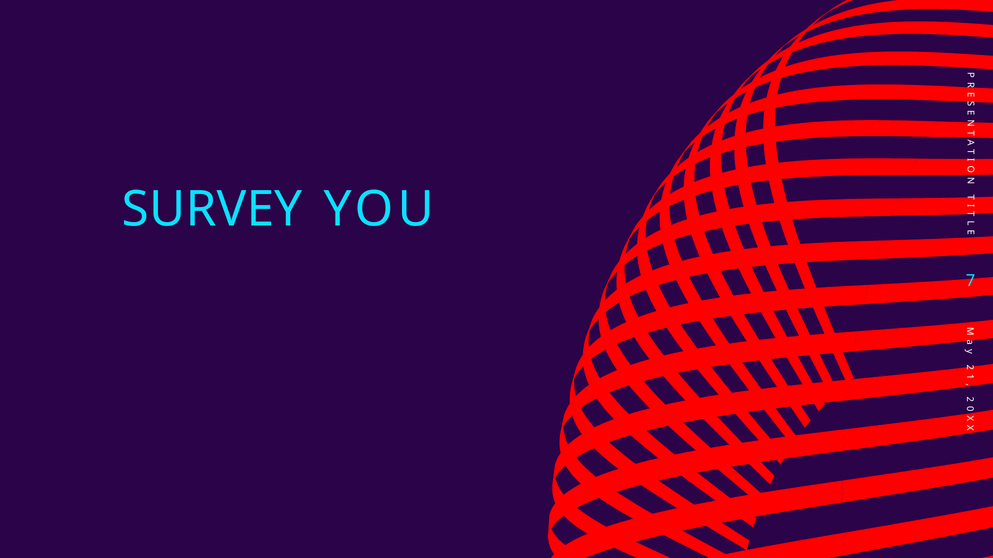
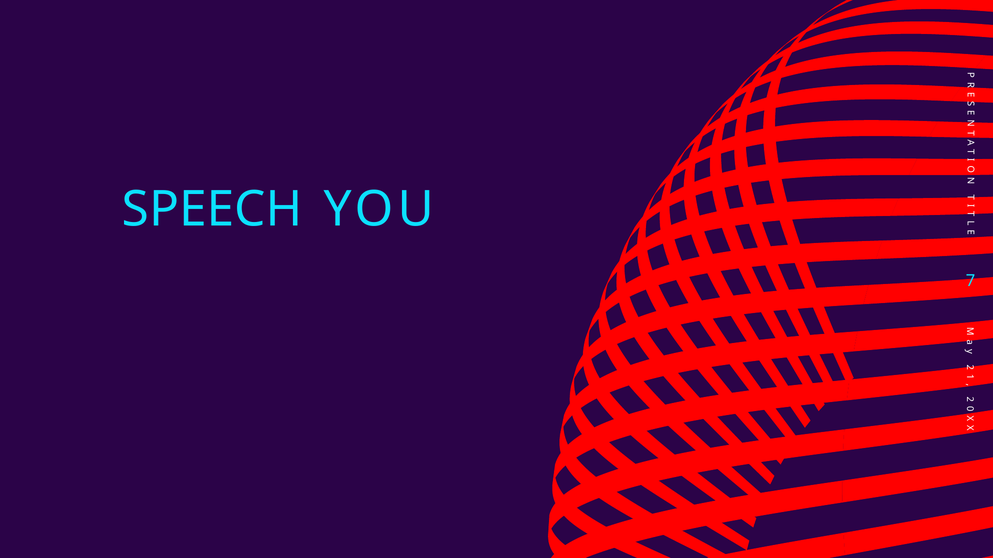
SURVEY: SURVEY -> SPEECH (212, 210)
